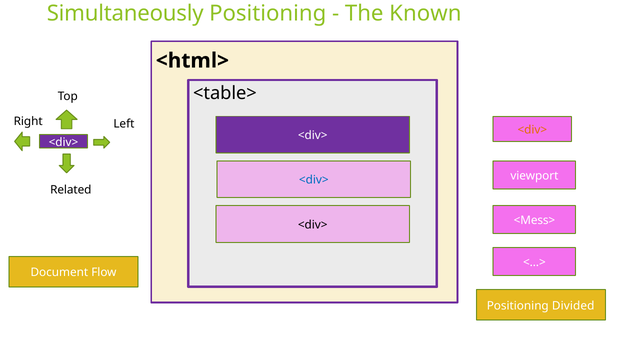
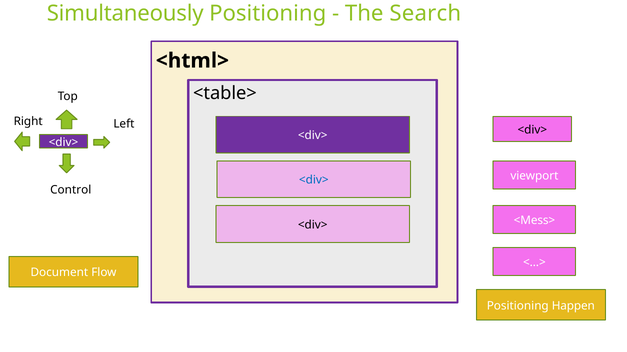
Known: Known -> Search (425, 14)
<div> colour: orange -> black (532, 130)
Related: Related -> Control (71, 190)
Divided: Divided -> Happen (573, 306)
